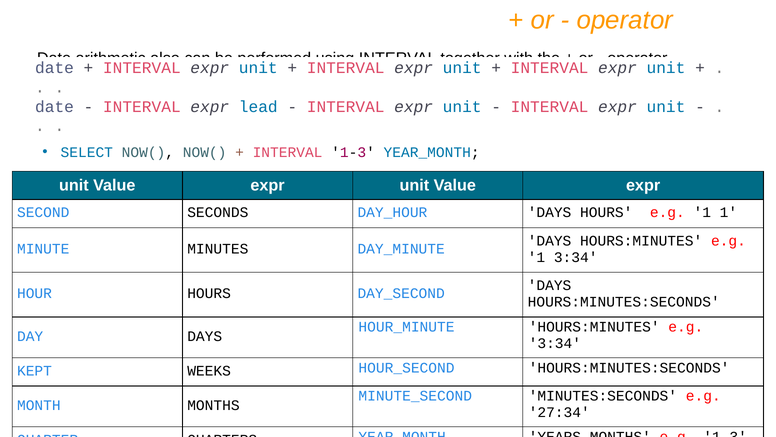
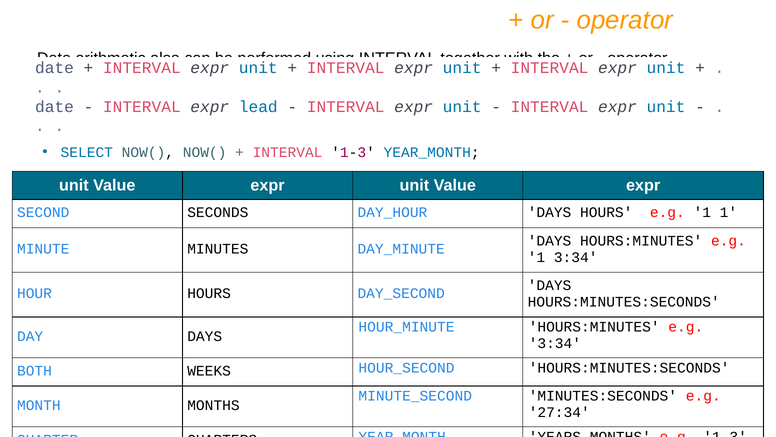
KEPT: KEPT -> BOTH (34, 370)
